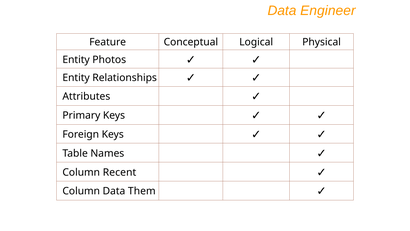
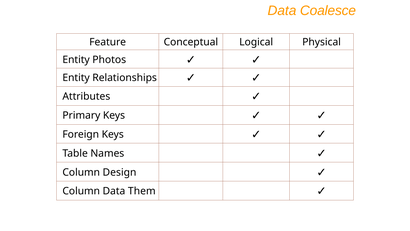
Engineer: Engineer -> Coalesce (328, 11)
Recent: Recent -> Design (120, 172)
